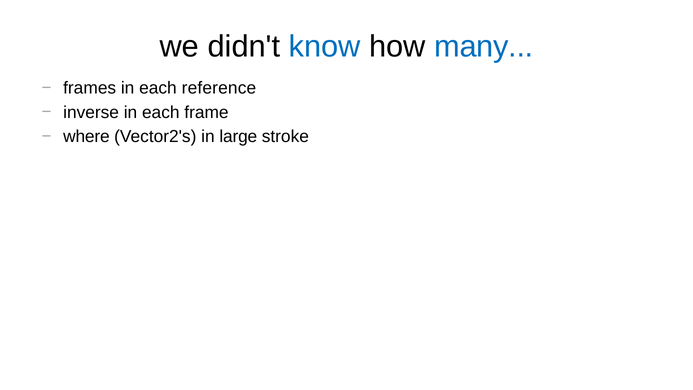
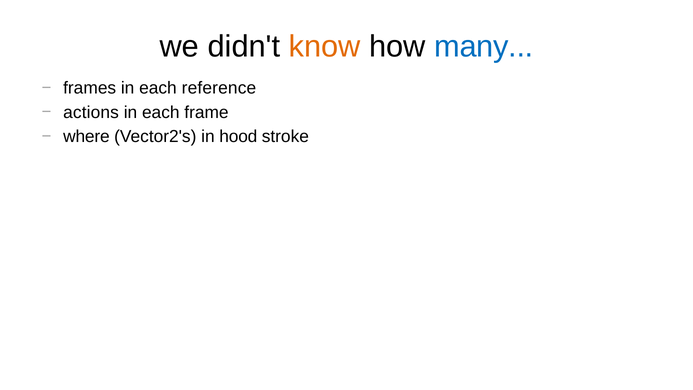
know colour: blue -> orange (325, 47)
inverse: inverse -> actions (91, 112)
large: large -> hood (238, 137)
